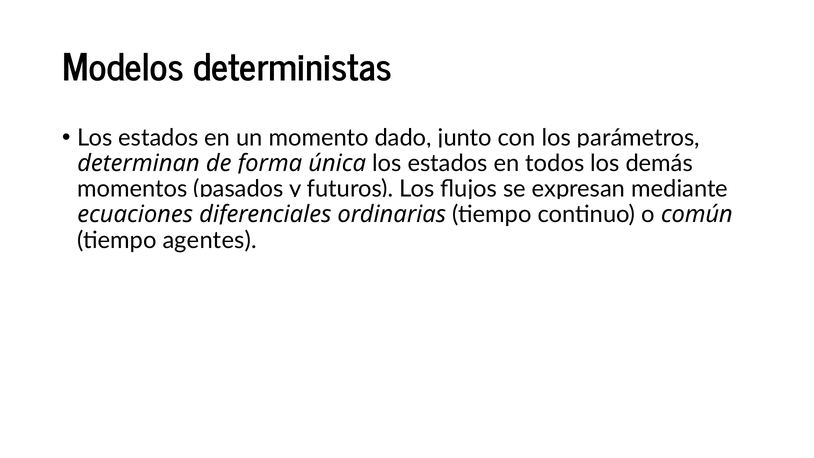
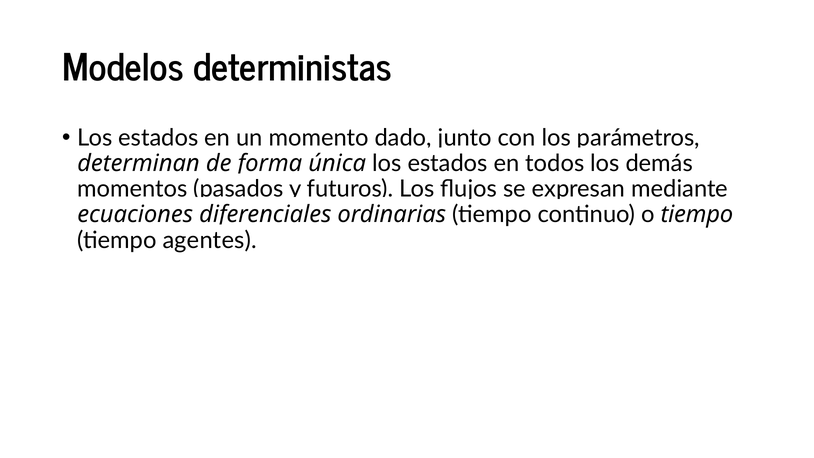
o común: común -> tiempo (697, 215)
